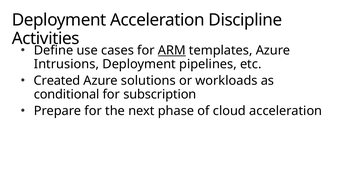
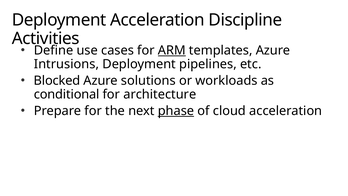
Created: Created -> Blocked (57, 81)
subscription: subscription -> architecture (160, 94)
phase underline: none -> present (176, 111)
